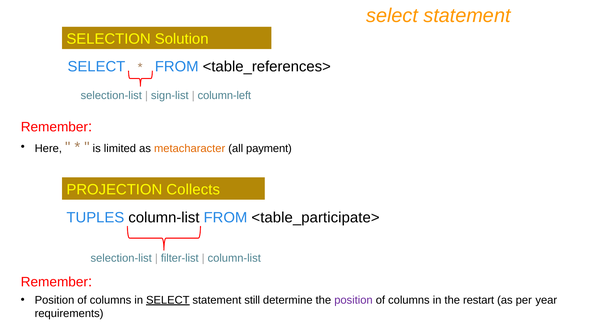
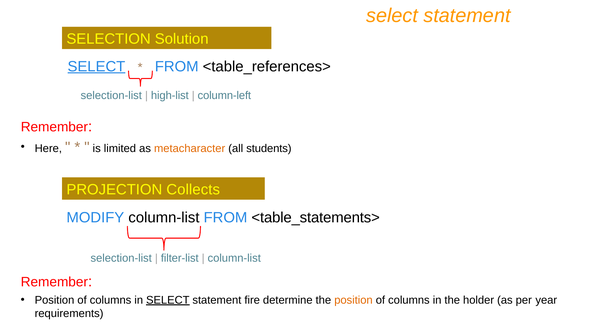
SELECT underline: none -> present (96, 66)
sign-list: sign-list -> high-list (170, 95)
payment: payment -> students (269, 148)
TUPLES: TUPLES -> MODIFY (95, 218)
<table_participate>: <table_participate> -> <table_statements> (316, 218)
still: still -> fire (252, 300)
position colour: purple -> orange (353, 300)
restart: restart -> holder (479, 300)
